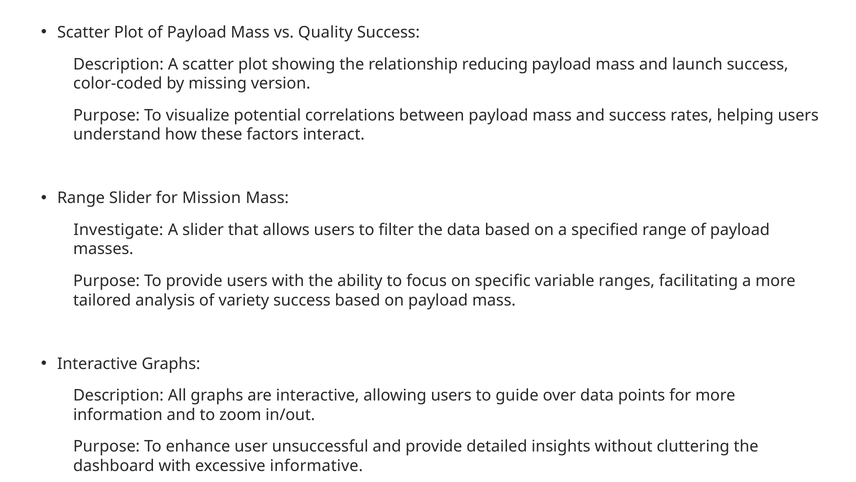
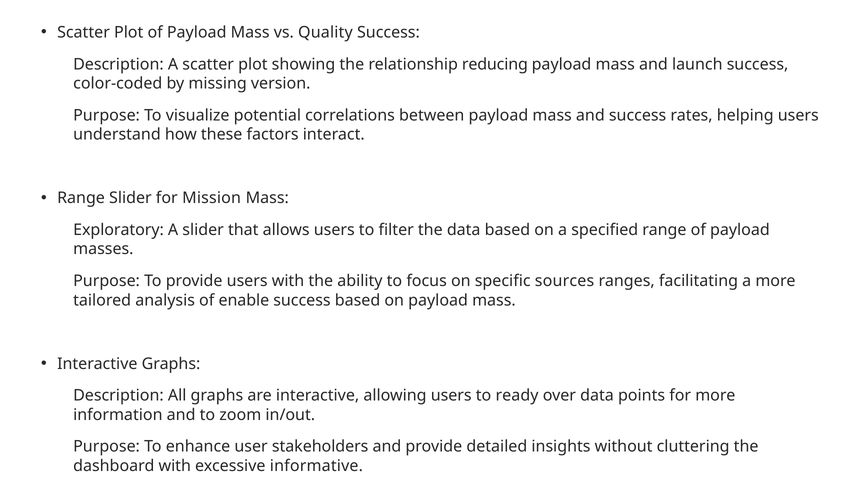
Investigate: Investigate -> Exploratory (119, 230)
variable: variable -> sources (565, 281)
variety: variety -> enable (244, 300)
guide: guide -> ready (517, 395)
unsuccessful: unsuccessful -> stakeholders (320, 446)
